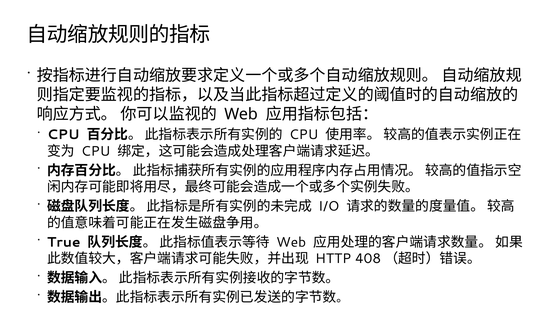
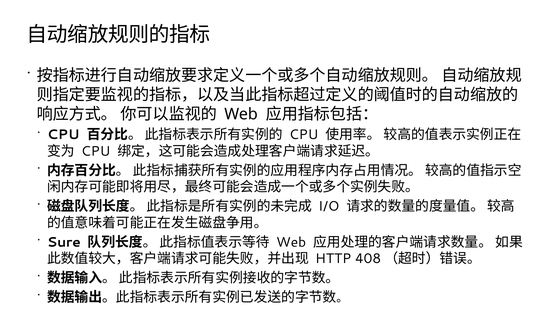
True: True -> Sure (64, 242)
